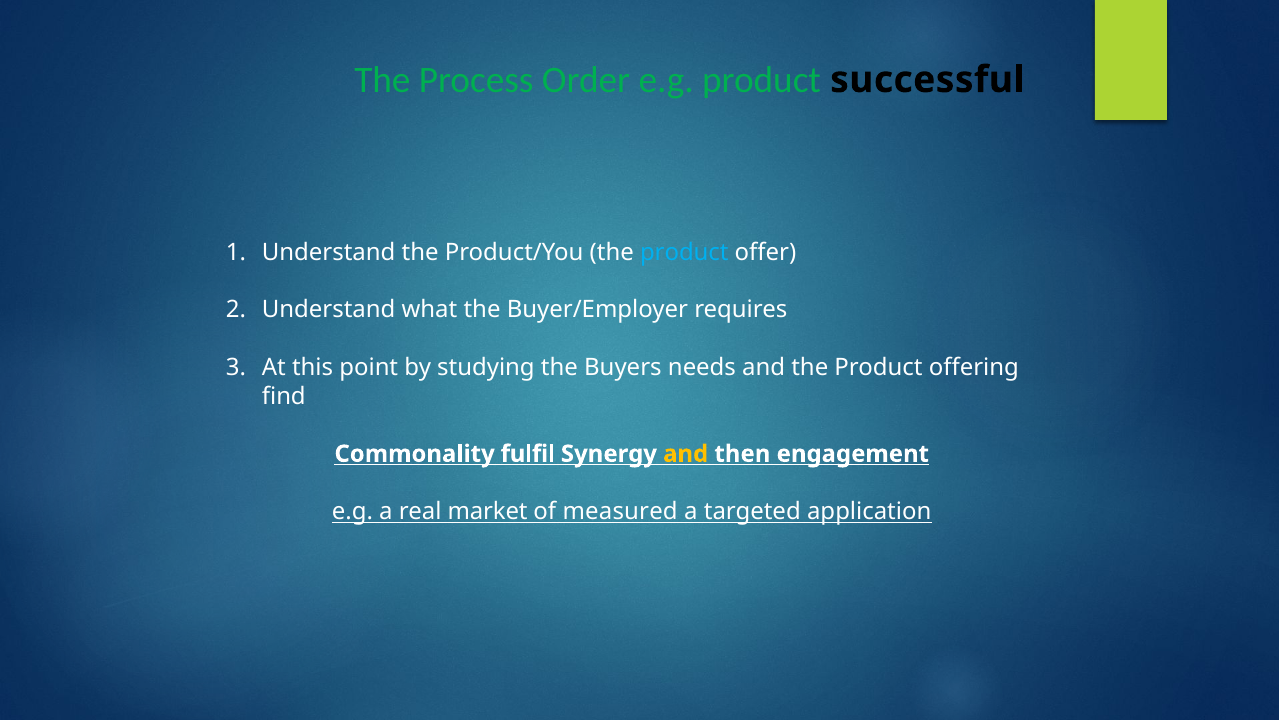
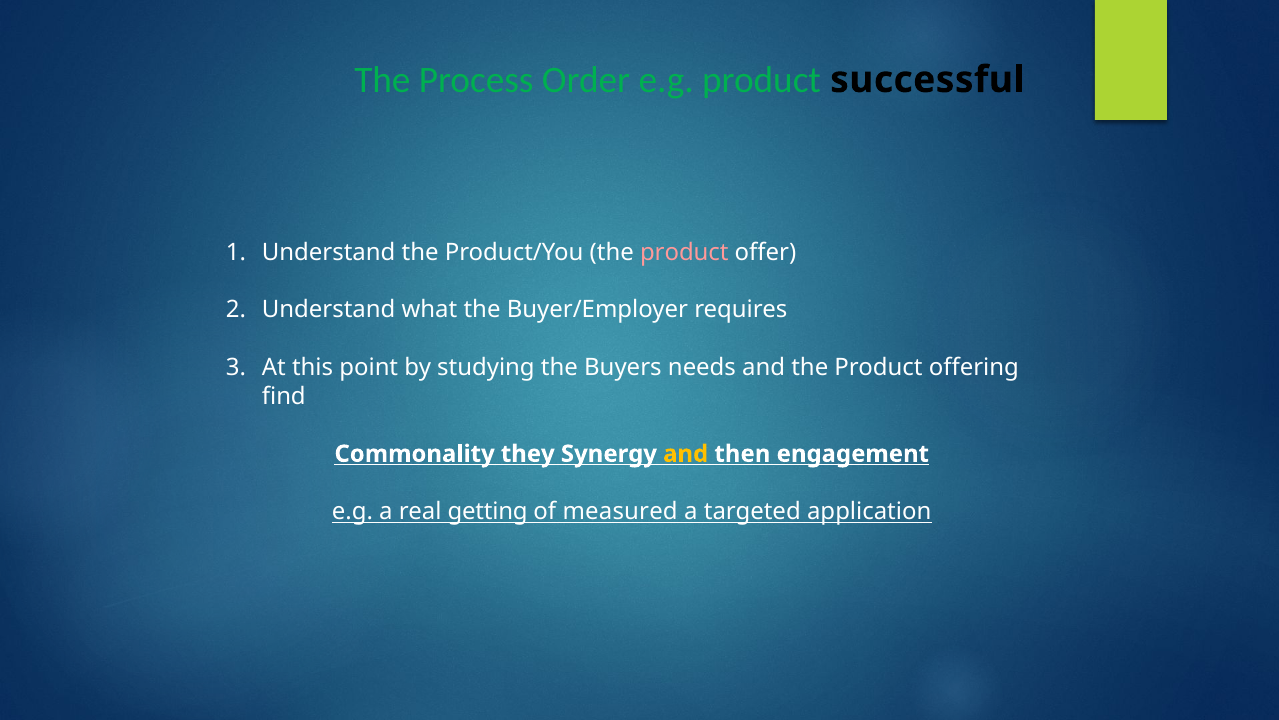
product colour: light blue -> pink (684, 252)
fulfil: fulfil -> they (528, 454)
market: market -> getting (488, 511)
